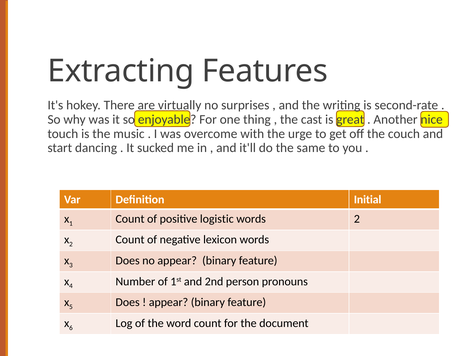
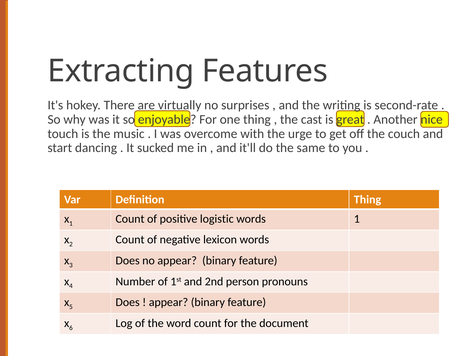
Definition Initial: Initial -> Thing (368, 200)
words 2: 2 -> 1 (357, 219)
